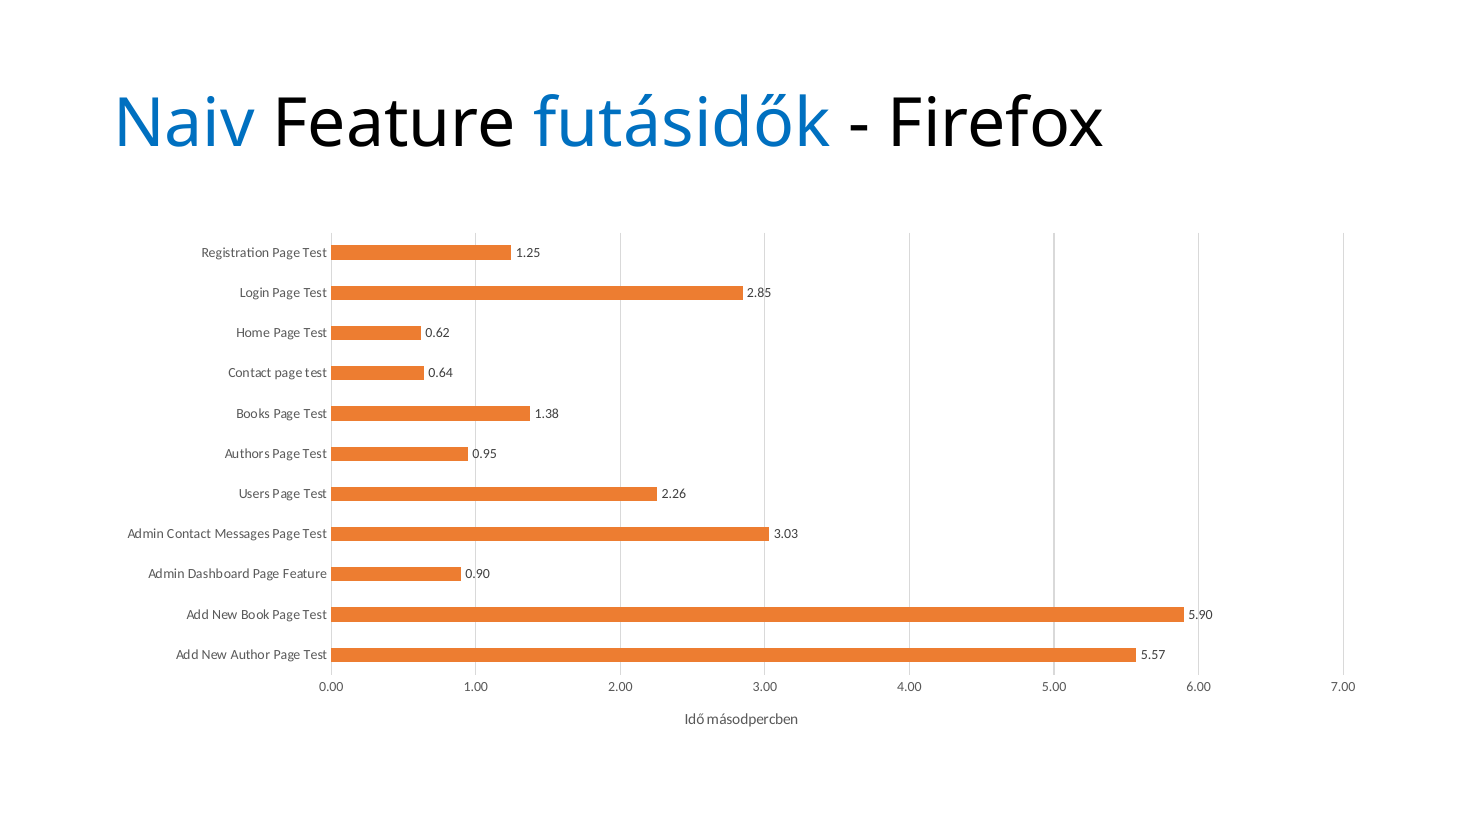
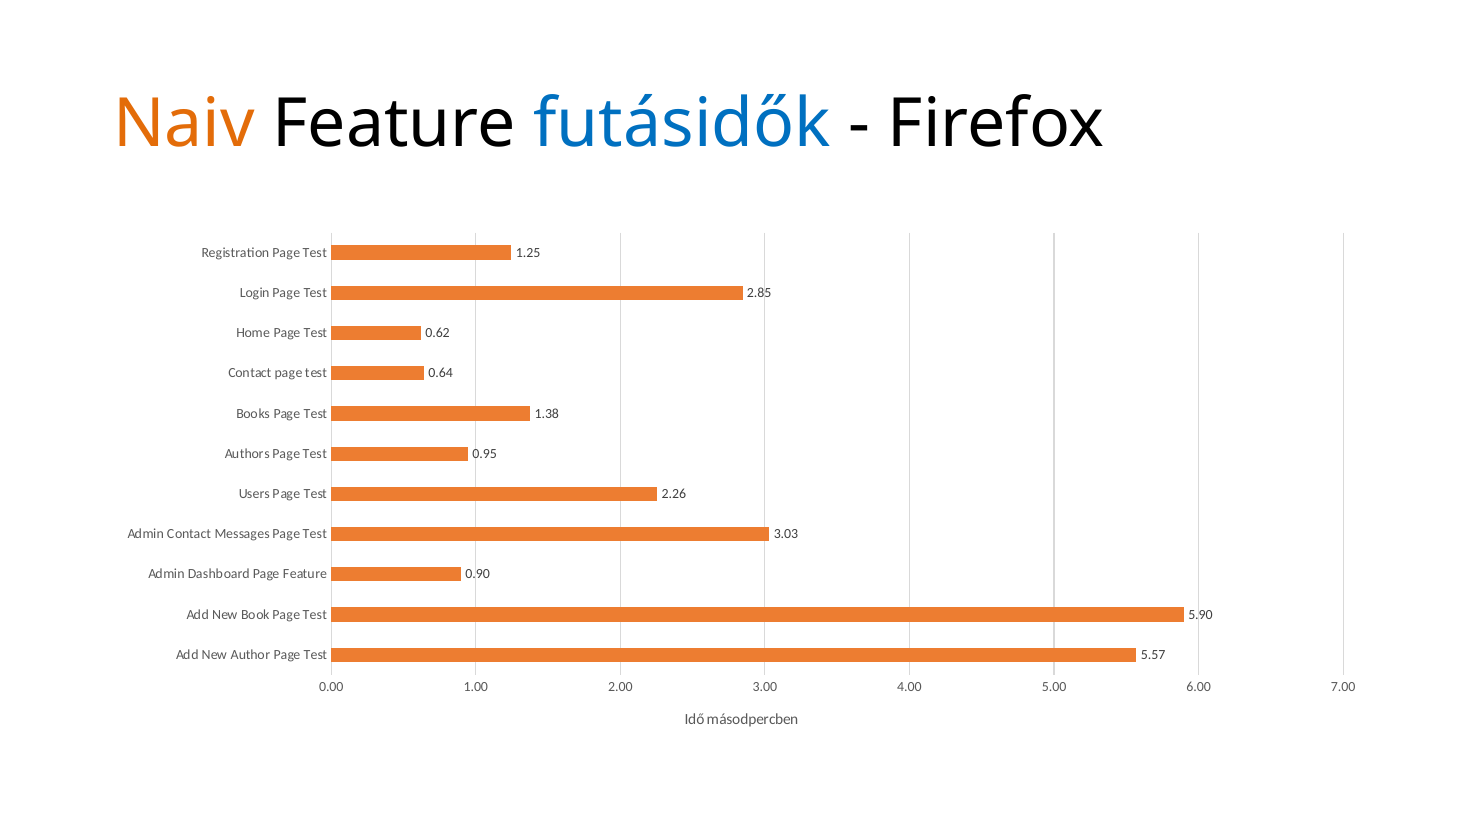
Naiv colour: blue -> orange (184, 125)
